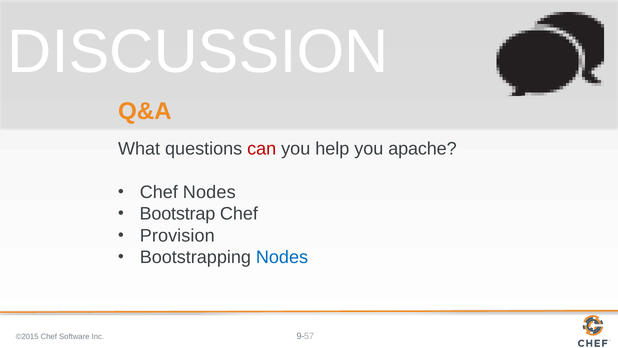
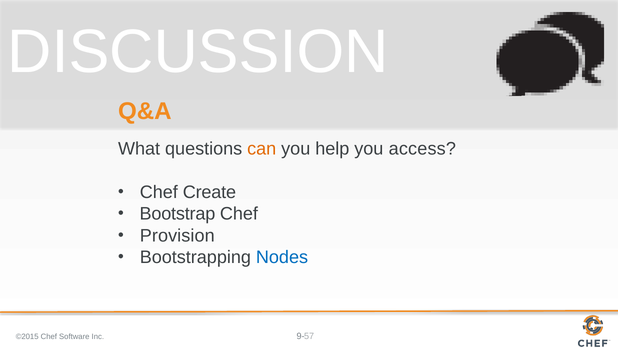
can colour: red -> orange (262, 149)
apache: apache -> access (422, 149)
Chef Nodes: Nodes -> Create (209, 192)
